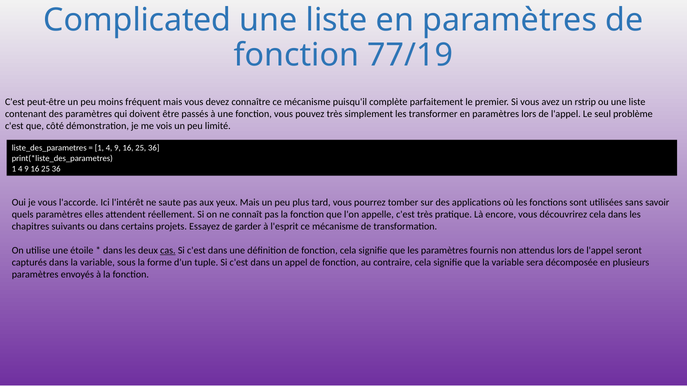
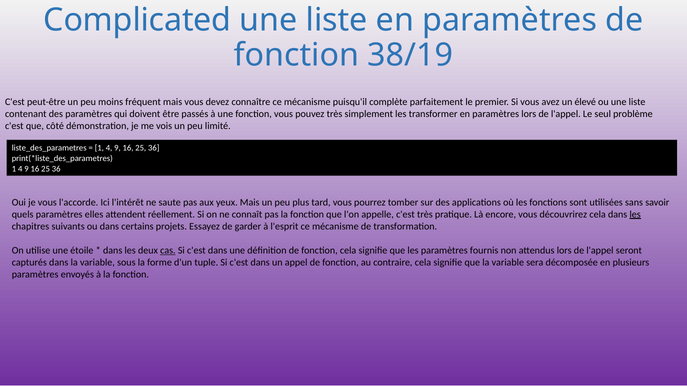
77/19: 77/19 -> 38/19 (410, 55)
rstrip: rstrip -> élevé (585, 102)
les underline: none -> present (635, 214)
